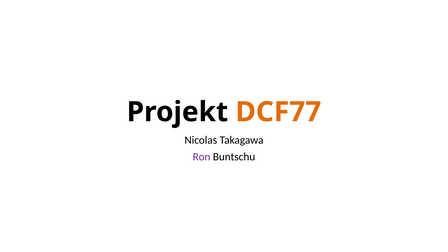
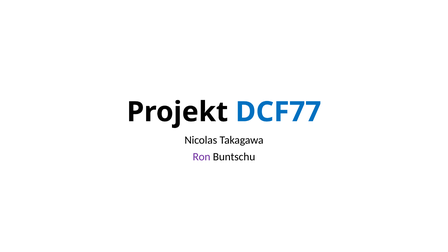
DCF77 colour: orange -> blue (278, 112)
